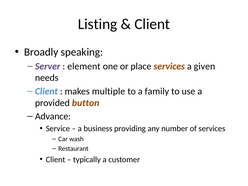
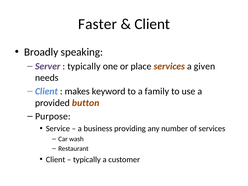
Listing: Listing -> Faster (98, 24)
element: element -> typically (84, 66)
multiple: multiple -> keyword (109, 91)
Advance: Advance -> Purpose (53, 116)
